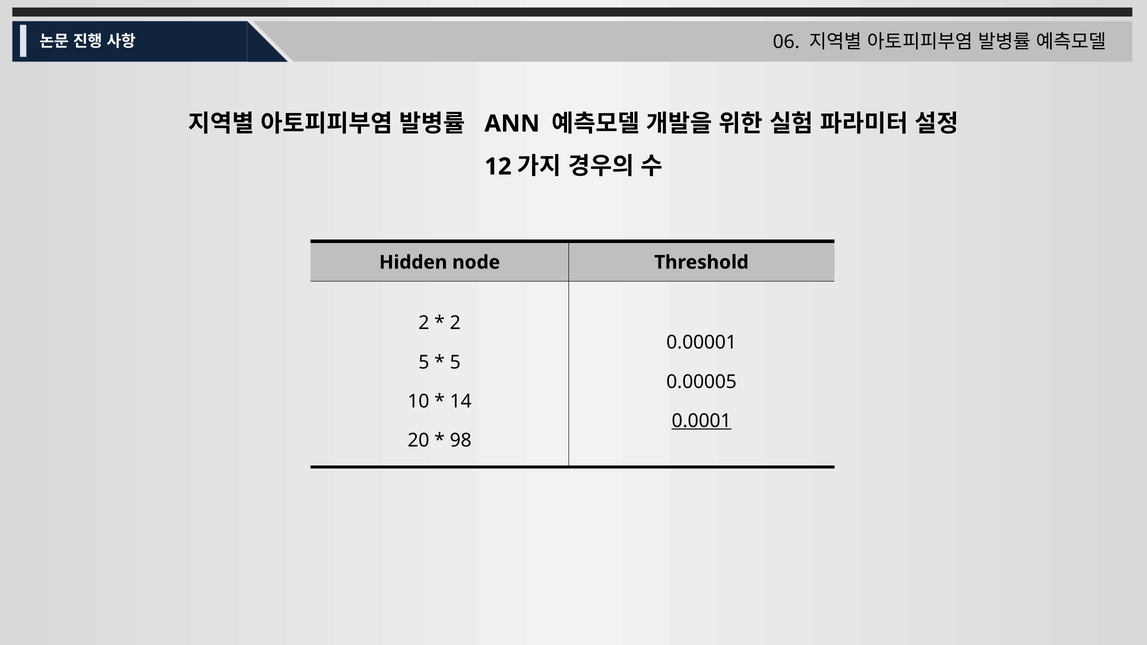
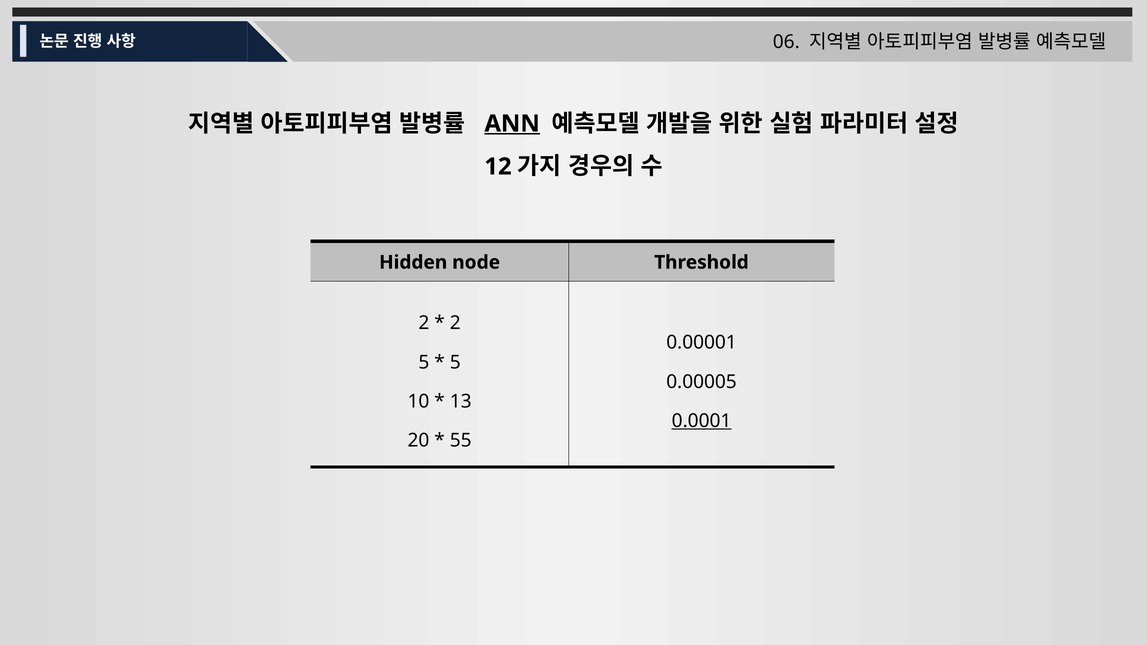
ANN underline: none -> present (512, 124)
14: 14 -> 13 (461, 401)
98: 98 -> 55 (461, 440)
